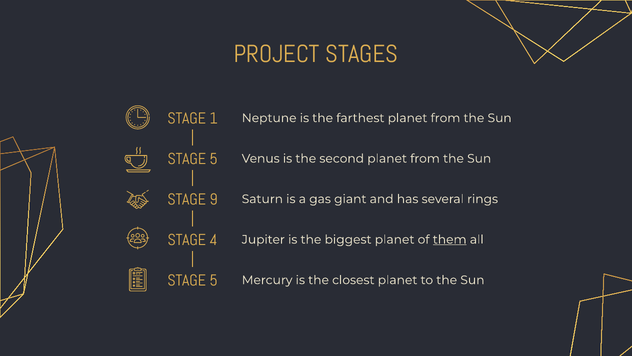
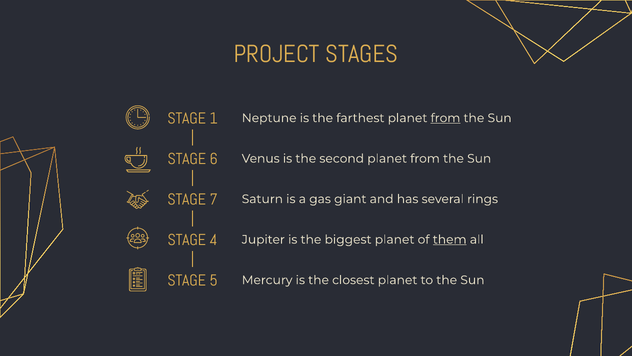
from underline: none -> present (445, 118)
5: 5 -> 6 (214, 159)
9: 9 -> 7 (214, 199)
